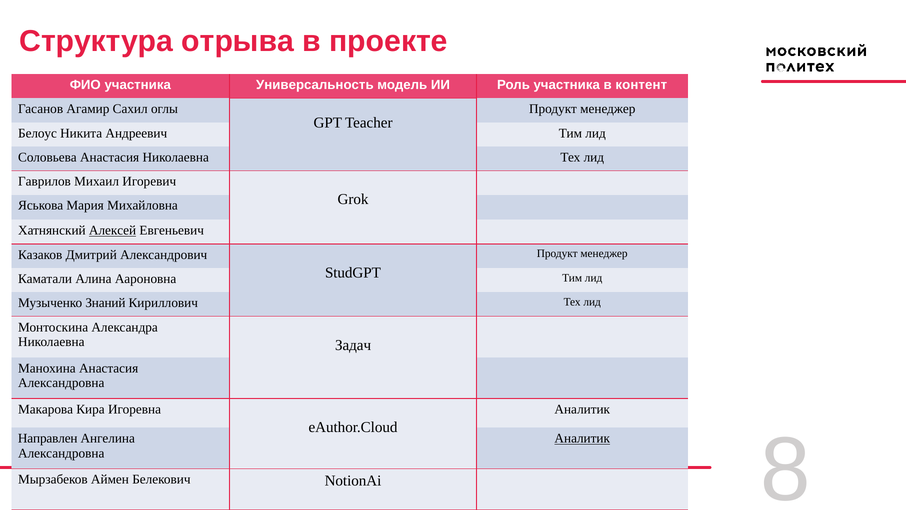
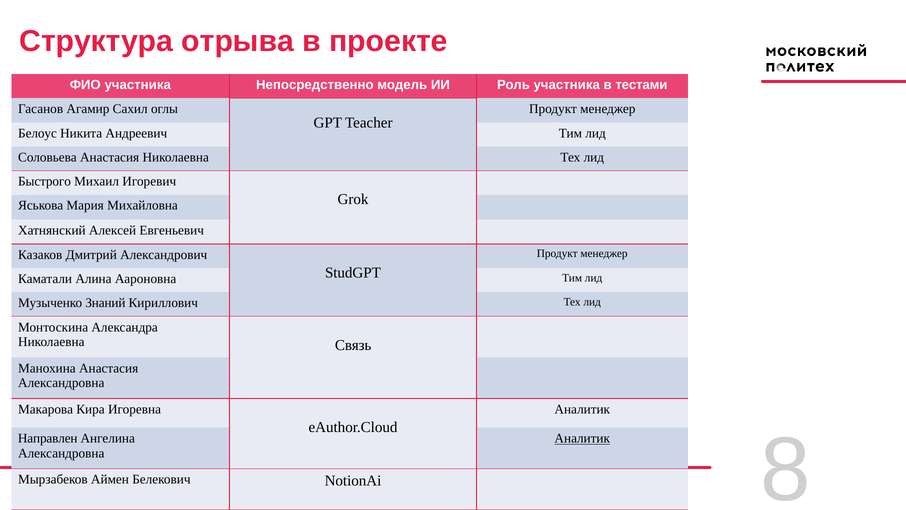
Универсальность: Универсальность -> Непосредственно (315, 85)
контент: контент -> тестами (641, 85)
Гаврилов: Гаврилов -> Быстрого (45, 181)
Алексей underline: present -> none (113, 230)
Задач: Задач -> Связь (353, 345)
